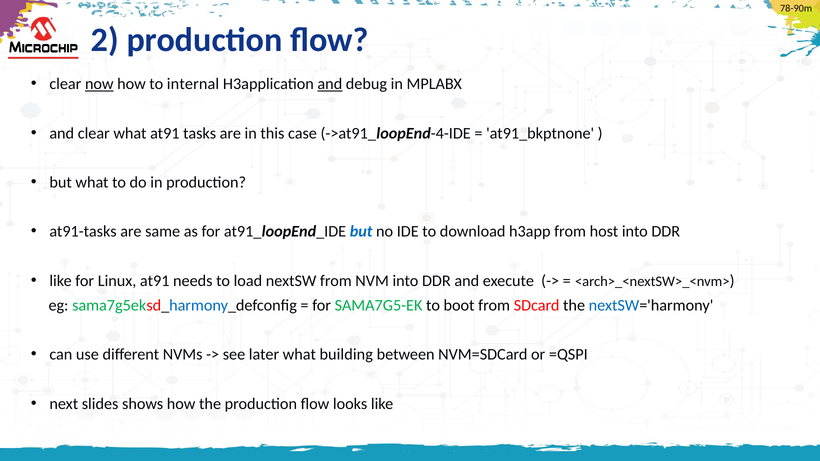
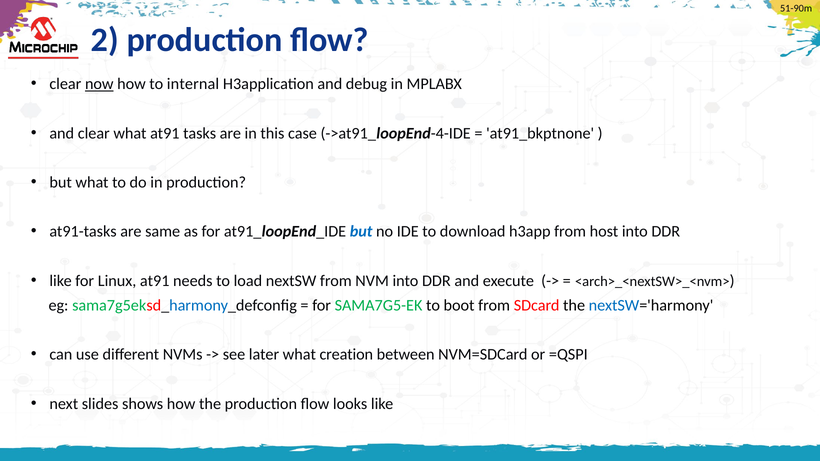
78-90m: 78-90m -> 51-90m (796, 8)
and underline: present -> none (330, 84)
building: building -> creation (346, 355)
